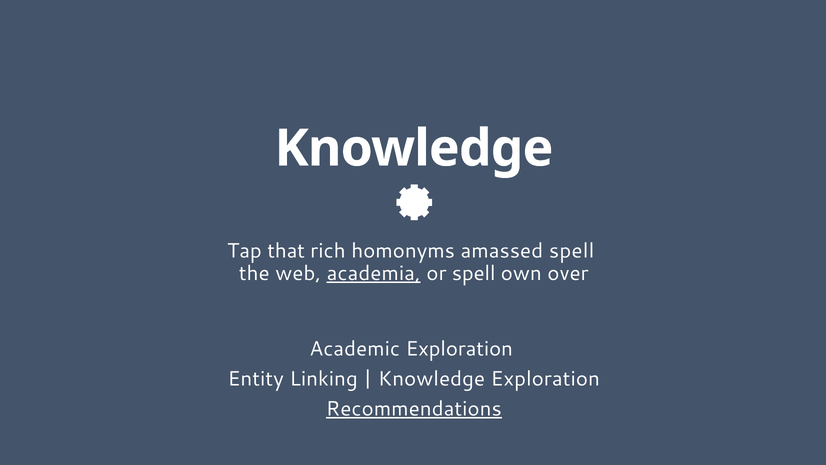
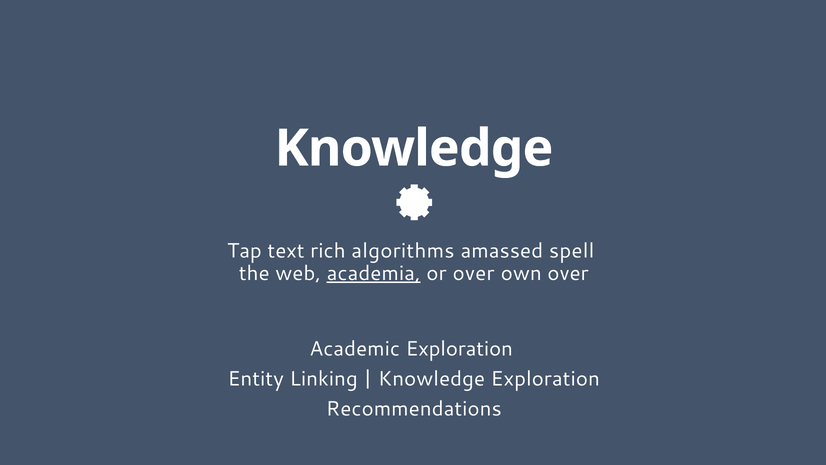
that: that -> text (286, 251)
homonyms: homonyms -> algorithms (403, 251)
or spell: spell -> over (474, 273)
Recommendations underline: present -> none (414, 409)
